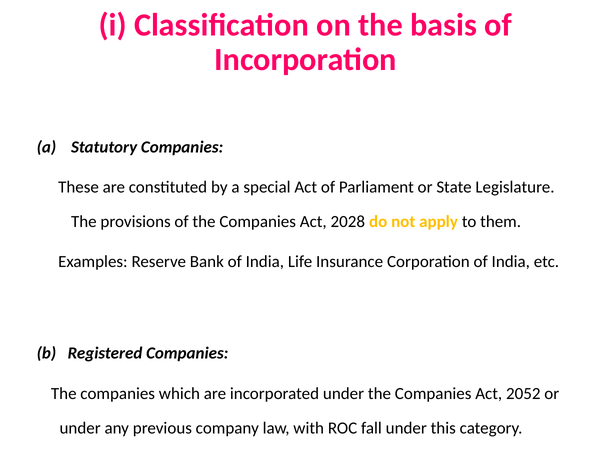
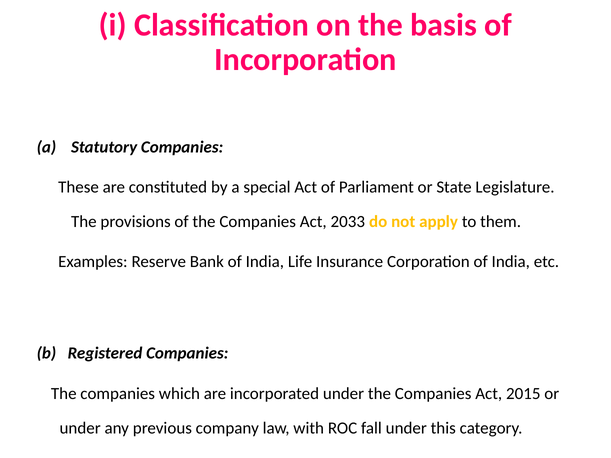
2028: 2028 -> 2033 (348, 222)
2052: 2052 -> 2015 (523, 394)
